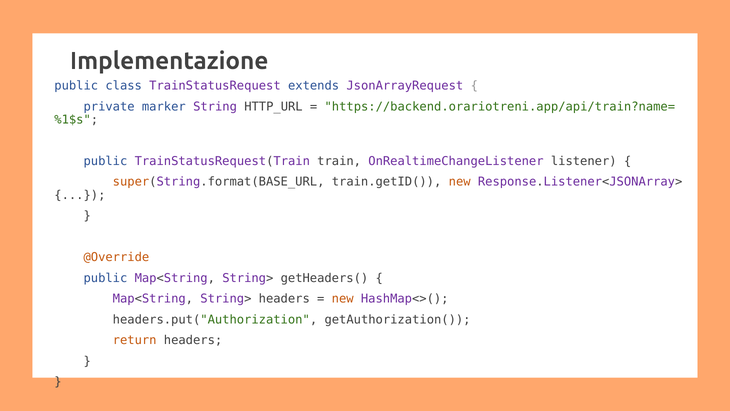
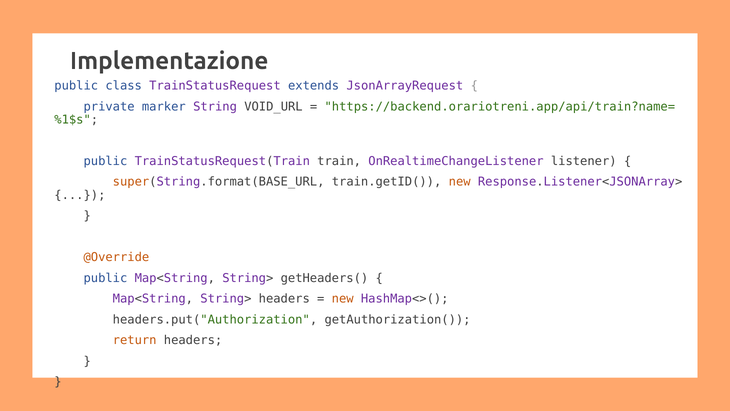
HTTP_URL: HTTP_URL -> VOID_URL (273, 106)
